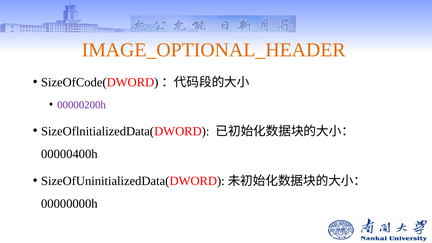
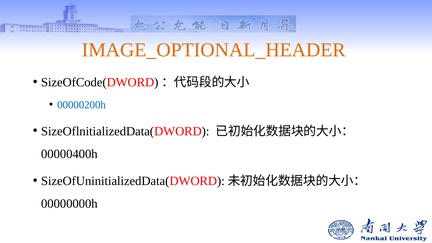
00000200h colour: purple -> blue (82, 105)
